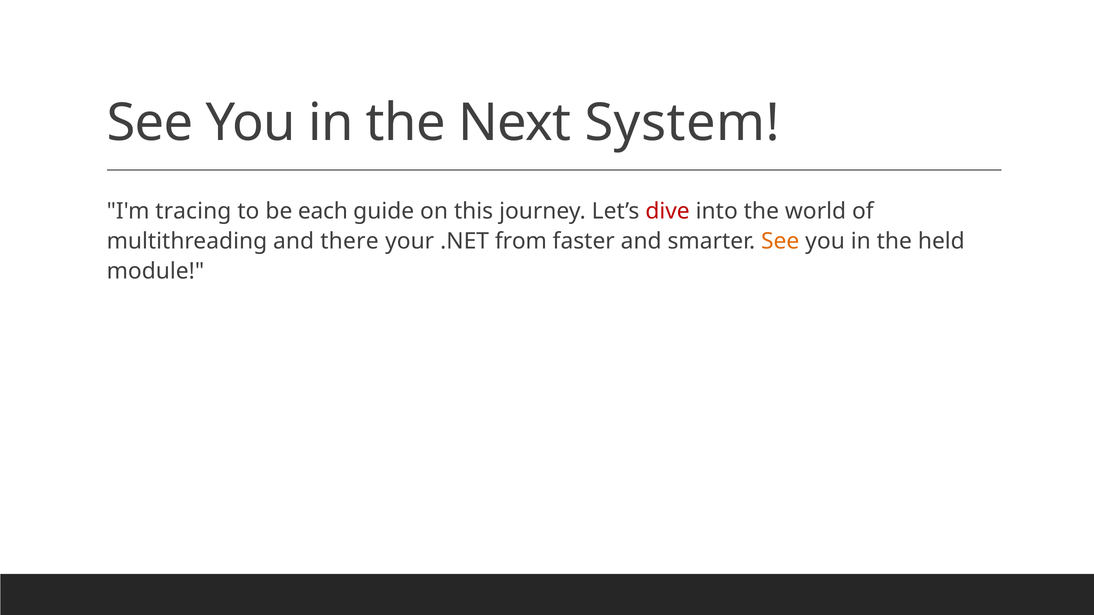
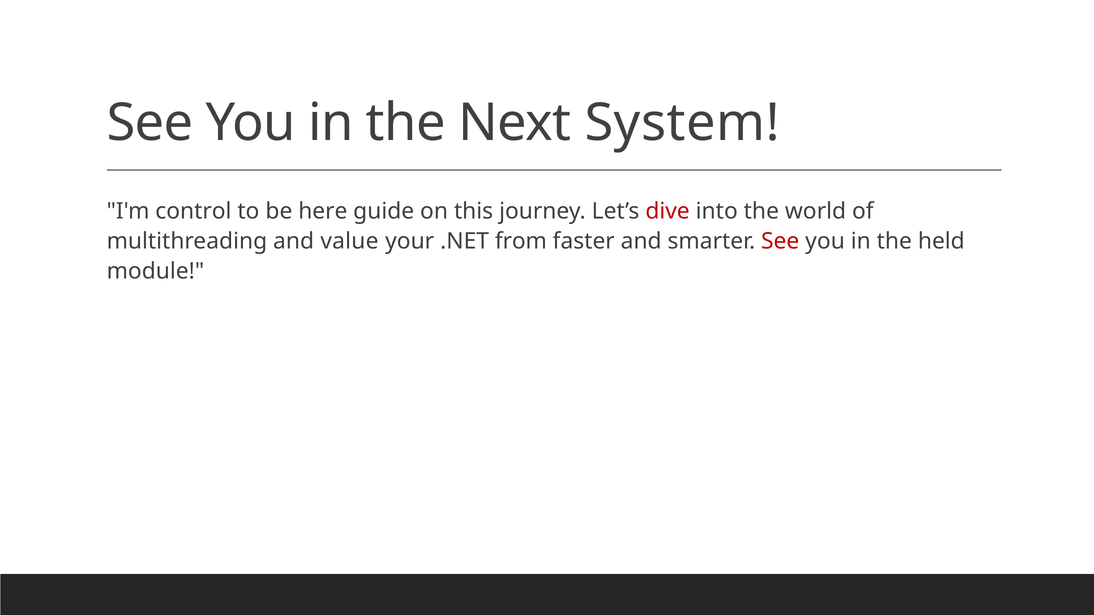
tracing: tracing -> control (193, 211)
each: each -> here (323, 211)
there: there -> value (349, 241)
See colour: orange -> red (780, 241)
